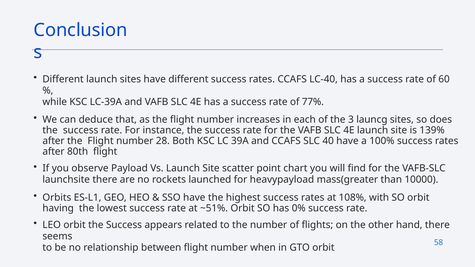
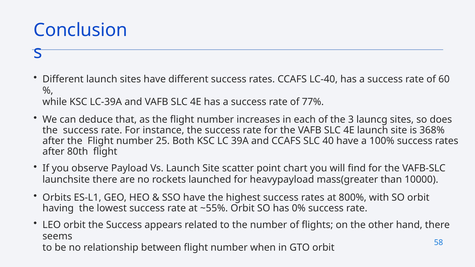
139%: 139% -> 368% (432, 130)
28: 28 -> 25 (163, 141)
108%: 108% -> 800% (353, 198)
~51%: ~51% -> ~55% (214, 208)
